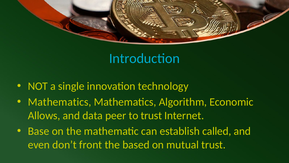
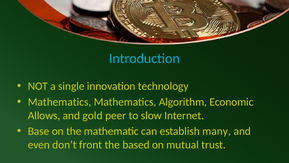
data: data -> gold (93, 115)
to trust: trust -> slow (151, 115)
called: called -> many (217, 131)
